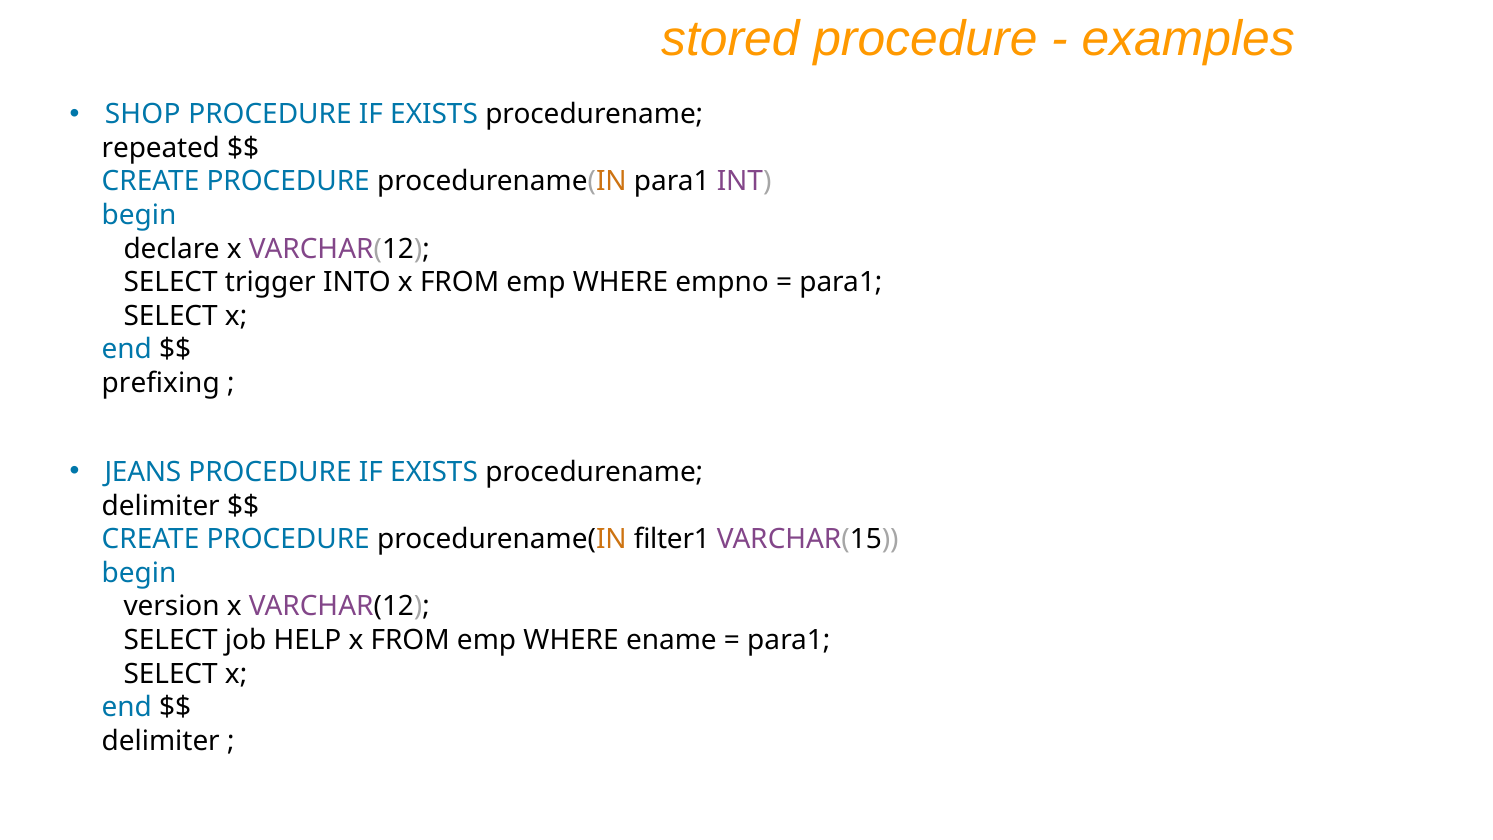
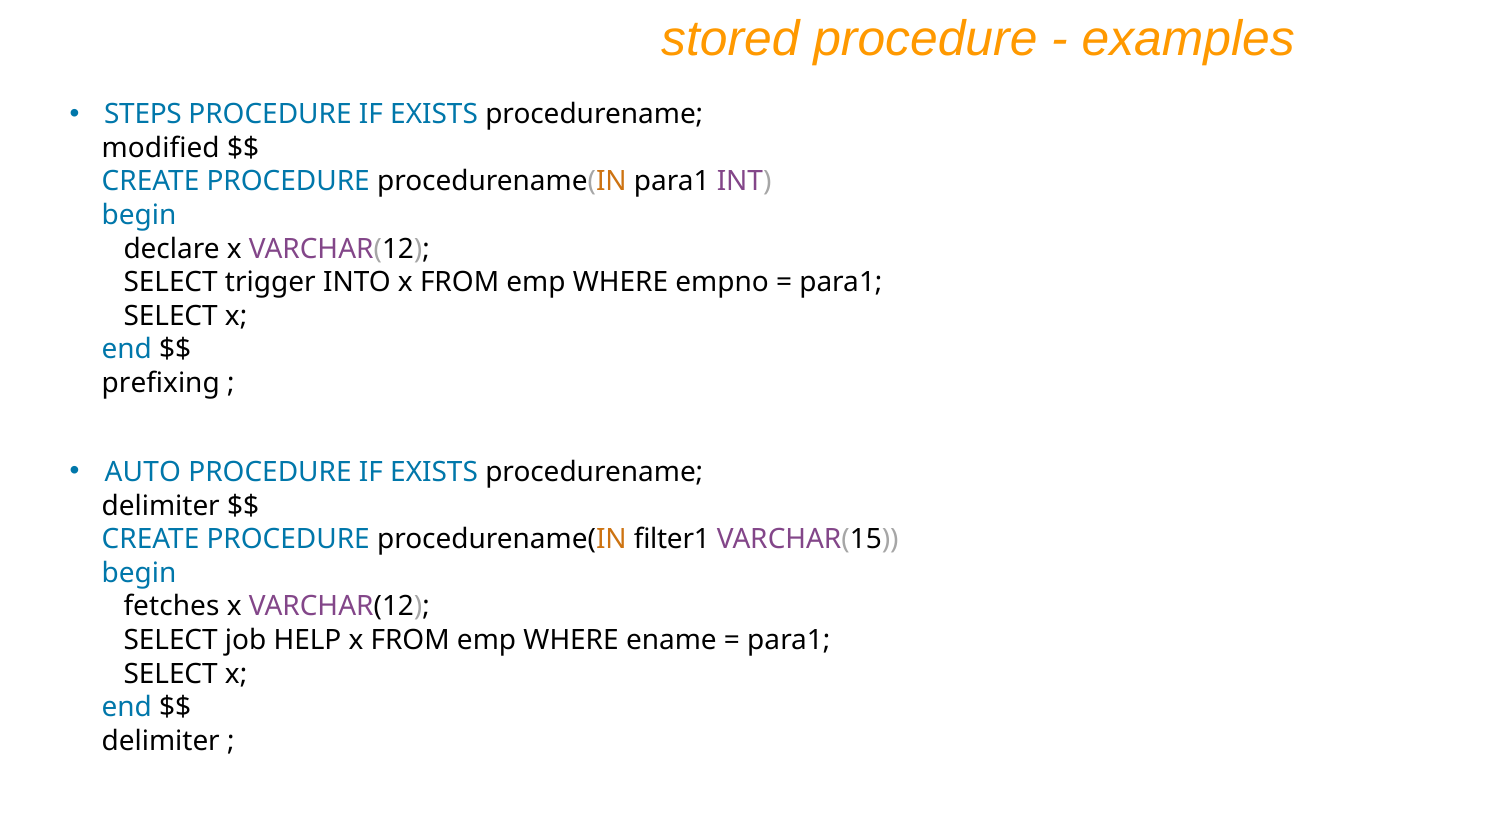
SHOP: SHOP -> STEPS (143, 114)
repeated: repeated -> modified (161, 148)
JEANS: JEANS -> AUTO (143, 472)
version: version -> fetches (171, 606)
